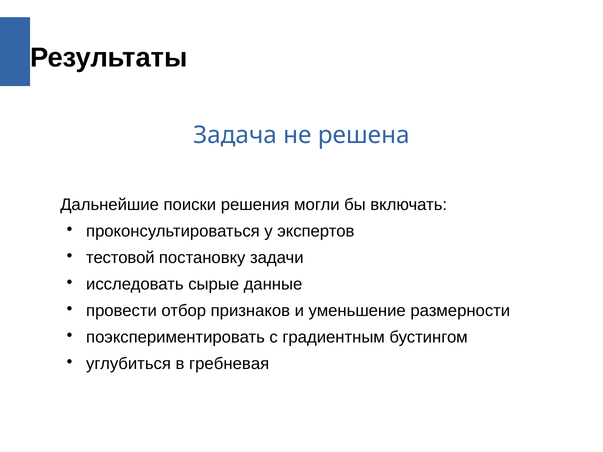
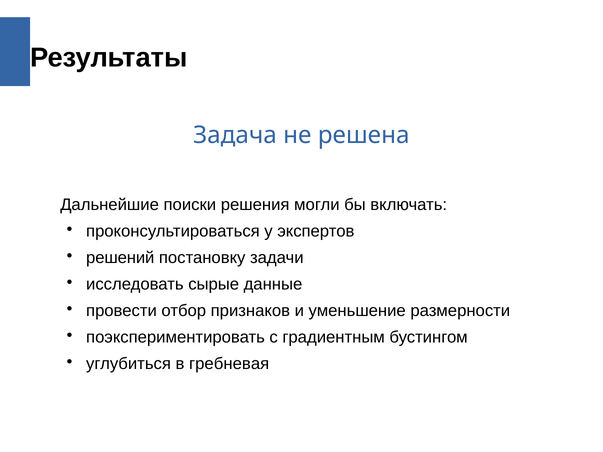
тестовой: тестовой -> решений (120, 258)
